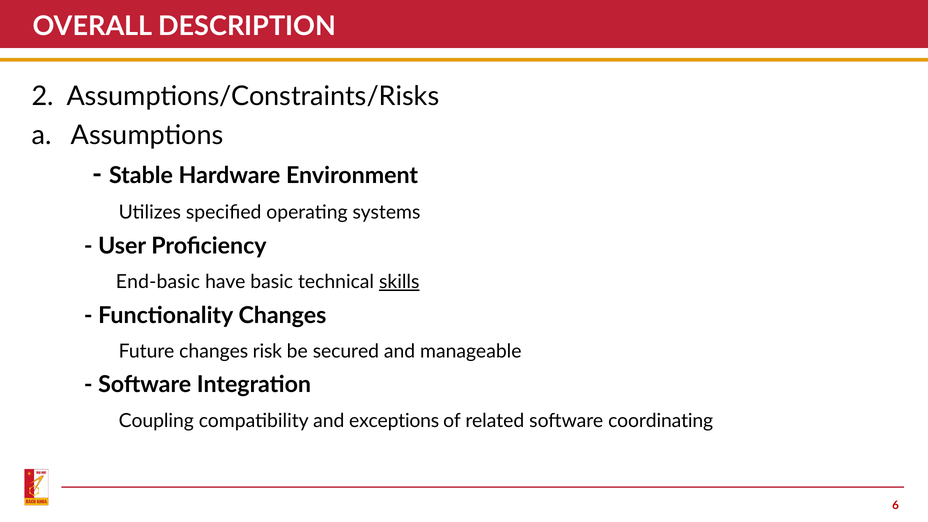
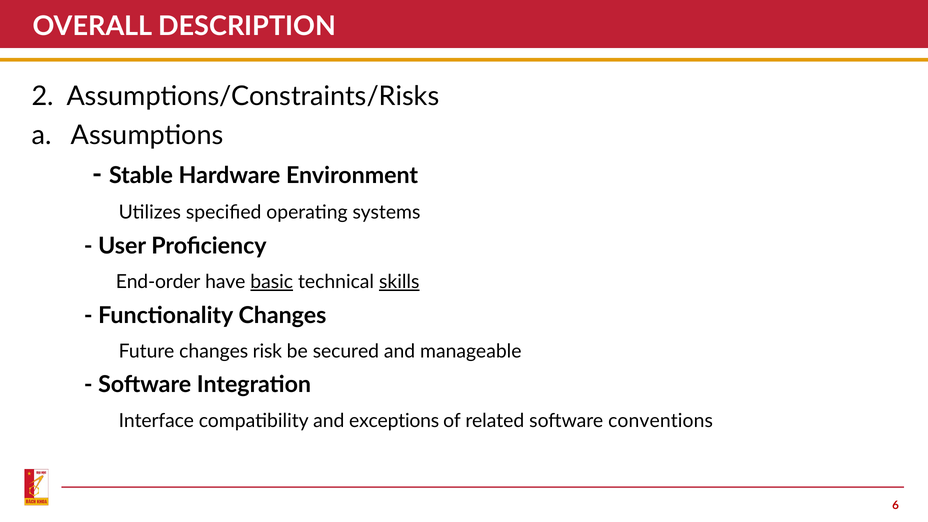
End-basic: End-basic -> End-order (158, 282)
basic underline: none -> present (272, 282)
Coupling: Coupling -> Interface (156, 421)
coordinating: coordinating -> conventions (661, 421)
